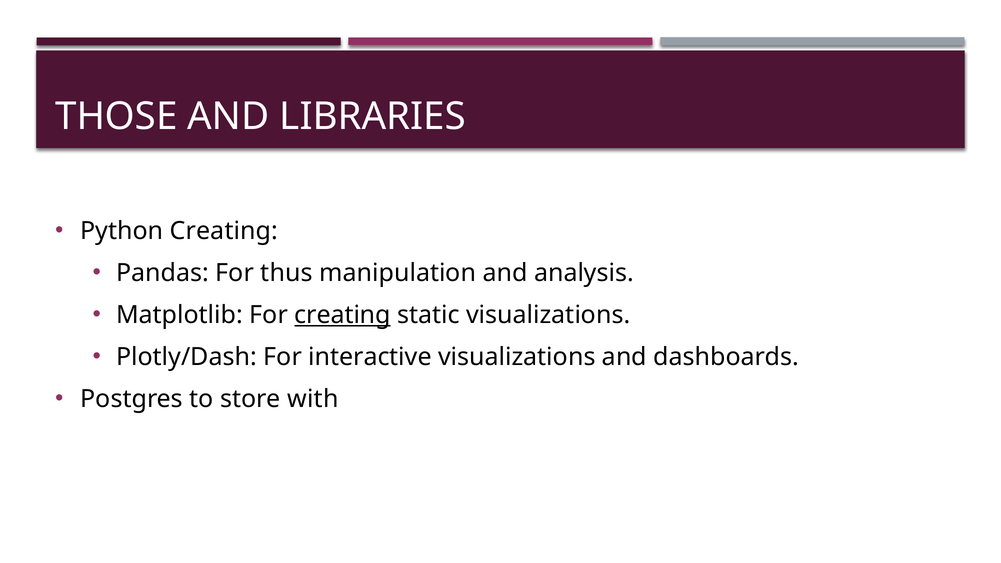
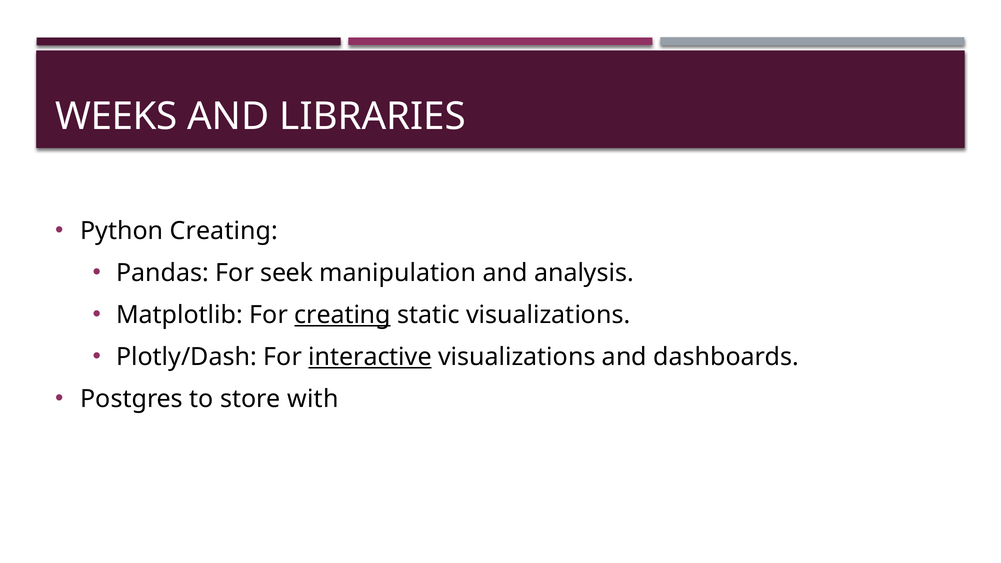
THOSE: THOSE -> WEEKS (116, 117)
thus: thus -> seek (287, 273)
interactive underline: none -> present (370, 357)
